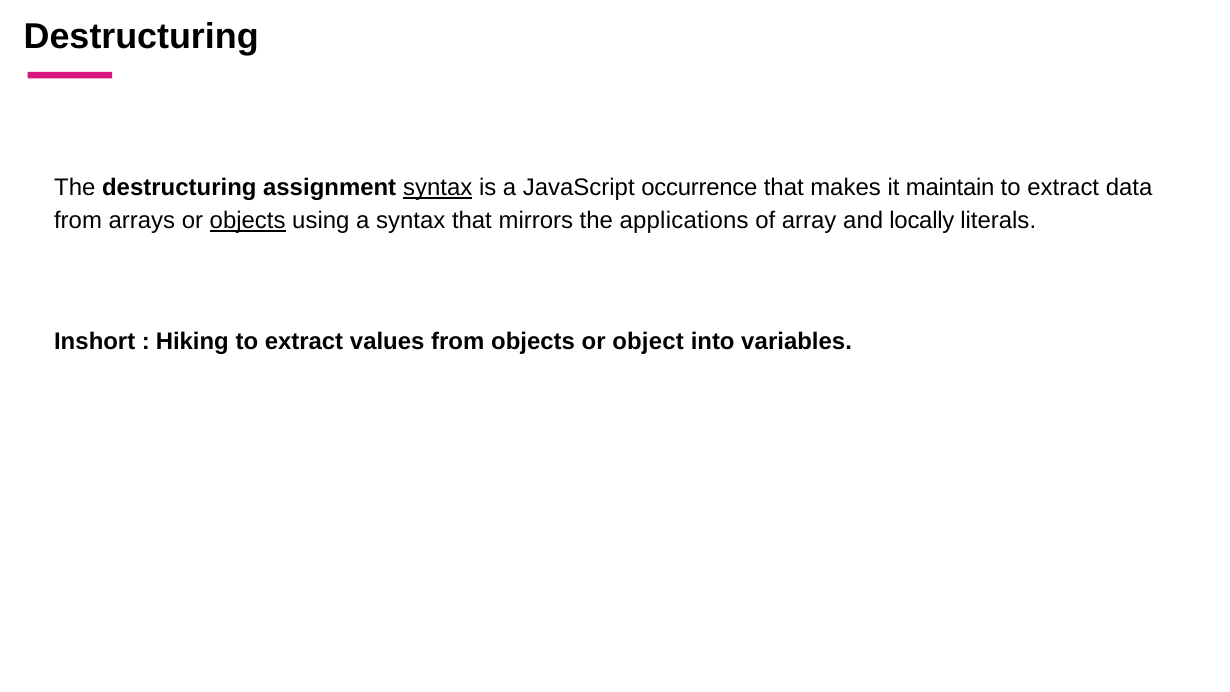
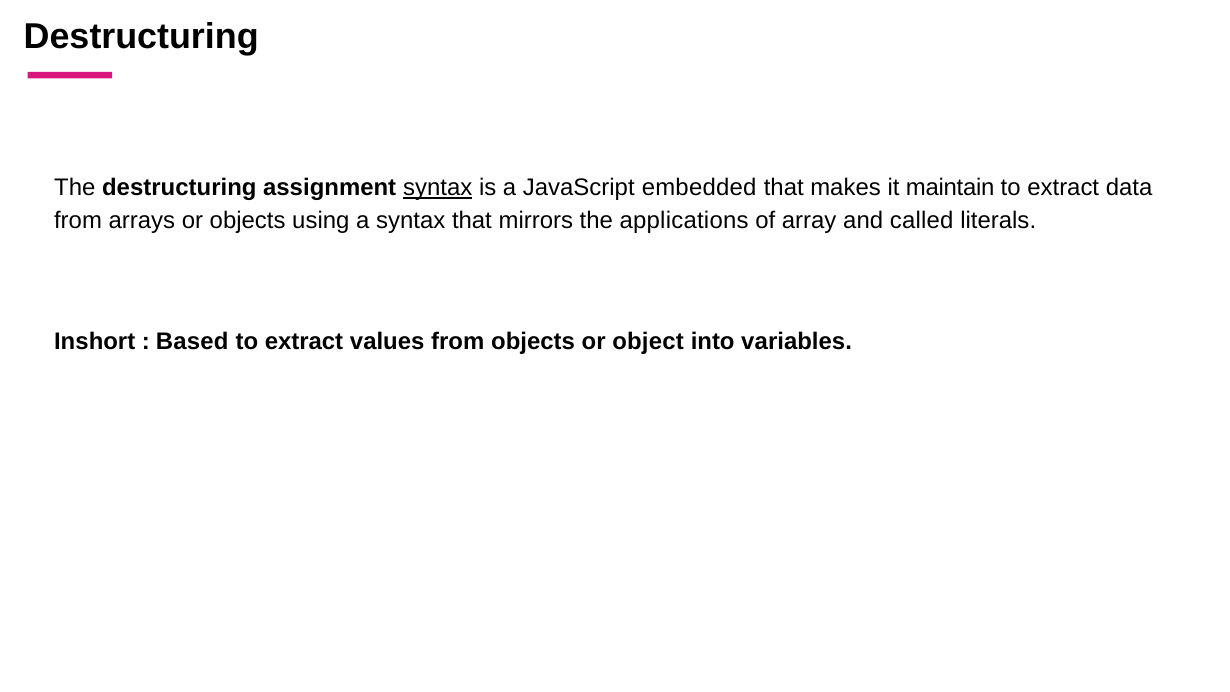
occurrence: occurrence -> embedded (699, 188)
objects underline: present -> none (248, 221)
locally: locally -> called (922, 221)
Hiking: Hiking -> Based (192, 341)
